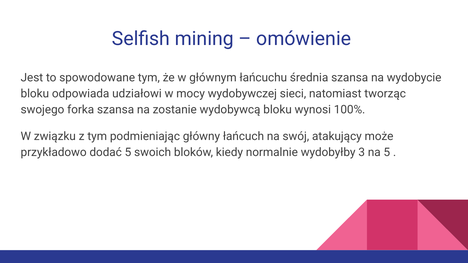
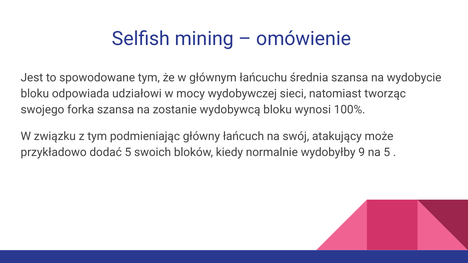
3: 3 -> 9 (362, 153)
